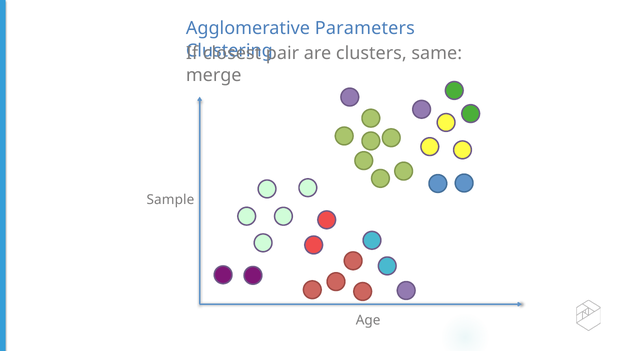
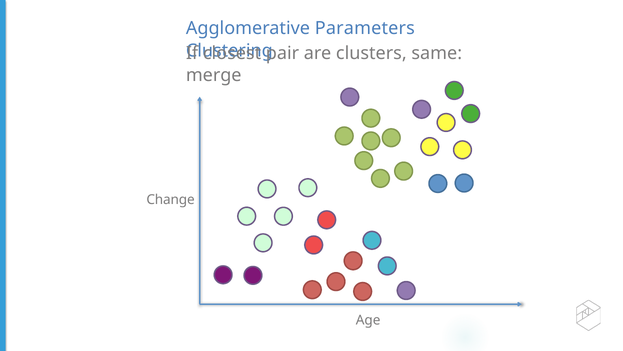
Sample: Sample -> Change (171, 199)
